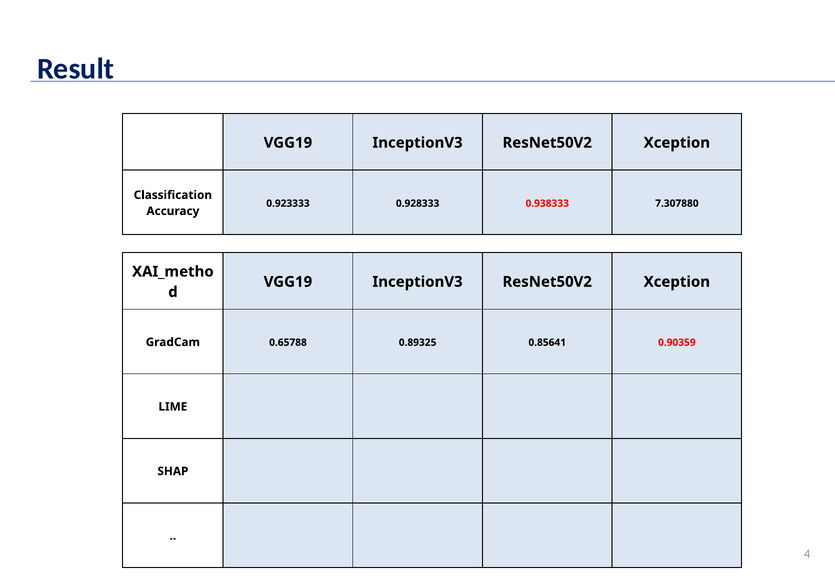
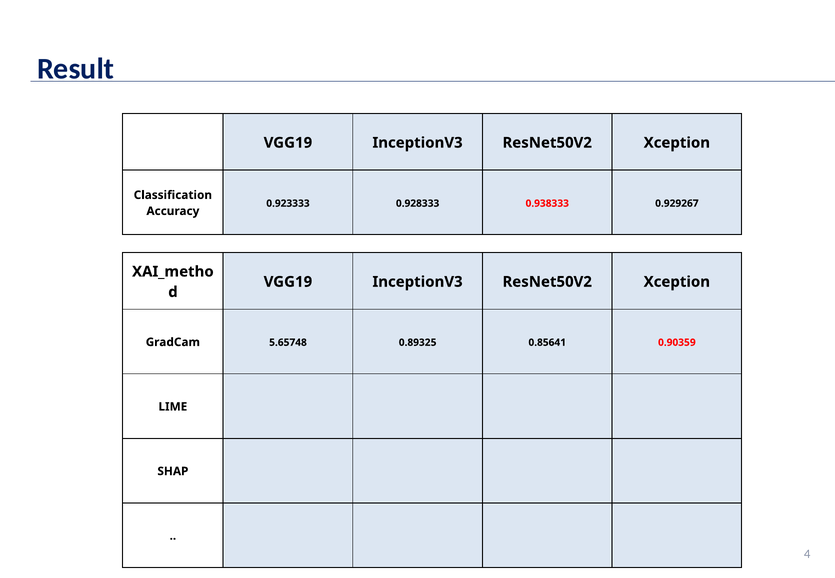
7.307880: 7.307880 -> 0.929267 (677, 203)
0.65788: 0.65788 -> 5.65748 (288, 343)
